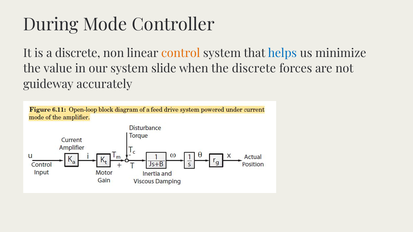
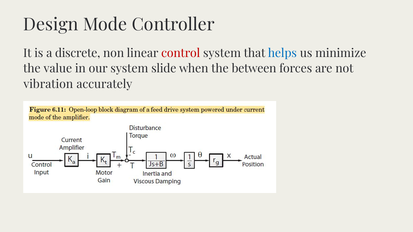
During: During -> Design (51, 25)
control colour: orange -> red (181, 53)
the discrete: discrete -> between (254, 69)
guideway: guideway -> vibration (48, 84)
